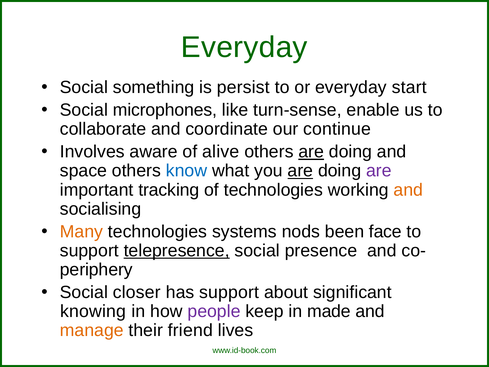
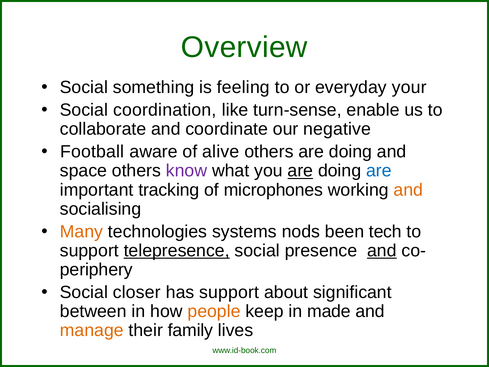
Everyday: Everyday -> Overview (244, 47)
persist: persist -> feeling (243, 87)
start: start -> your (409, 87)
microphones: microphones -> coordination (165, 110)
continue: continue -> negative (337, 129)
Involves: Involves -> Football (92, 152)
are underline: present -> none (311, 152)
know colour: blue -> purple (186, 171)
are colour: purple -> blue (379, 171)
of technologies: technologies -> microphones (273, 190)
face: face -> tech (385, 231)
and underline: none -> present (382, 250)
knowing: knowing -> between (93, 311)
people colour: purple -> orange (214, 311)
friend: friend -> family (190, 330)
